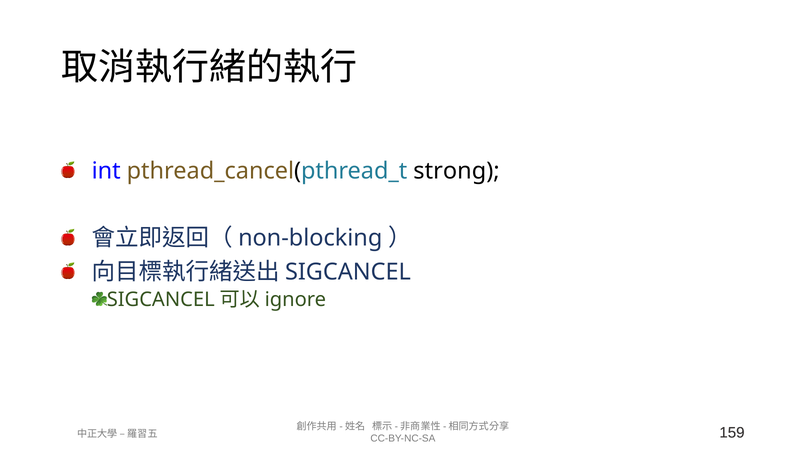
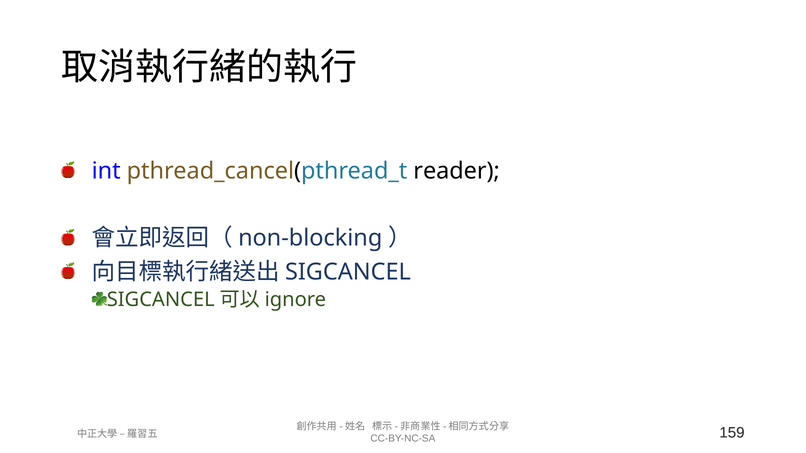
strong: strong -> reader (457, 171)
